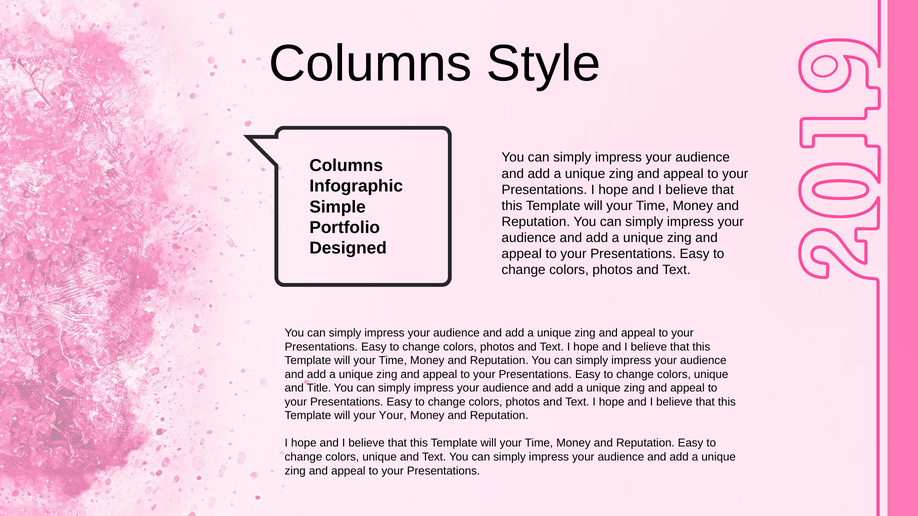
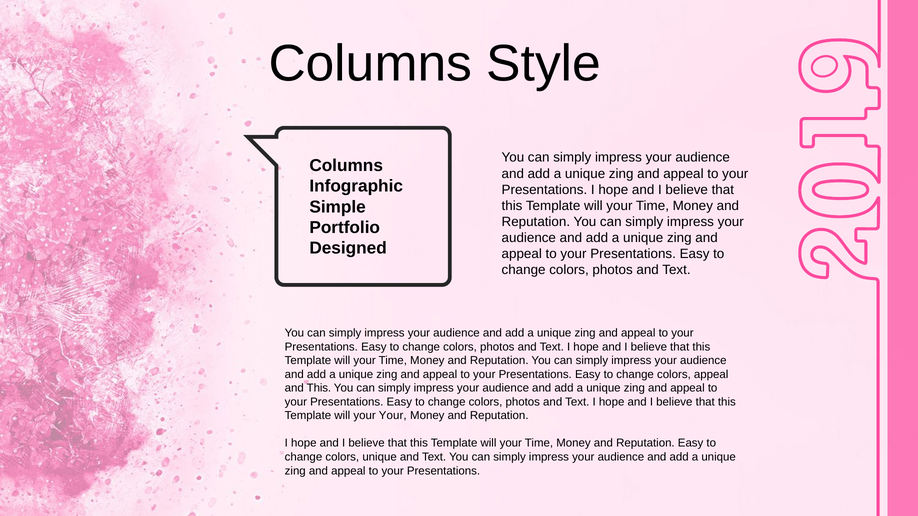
unique: unique -> appeal (711, 375)
and Title: Title -> This (319, 388)
